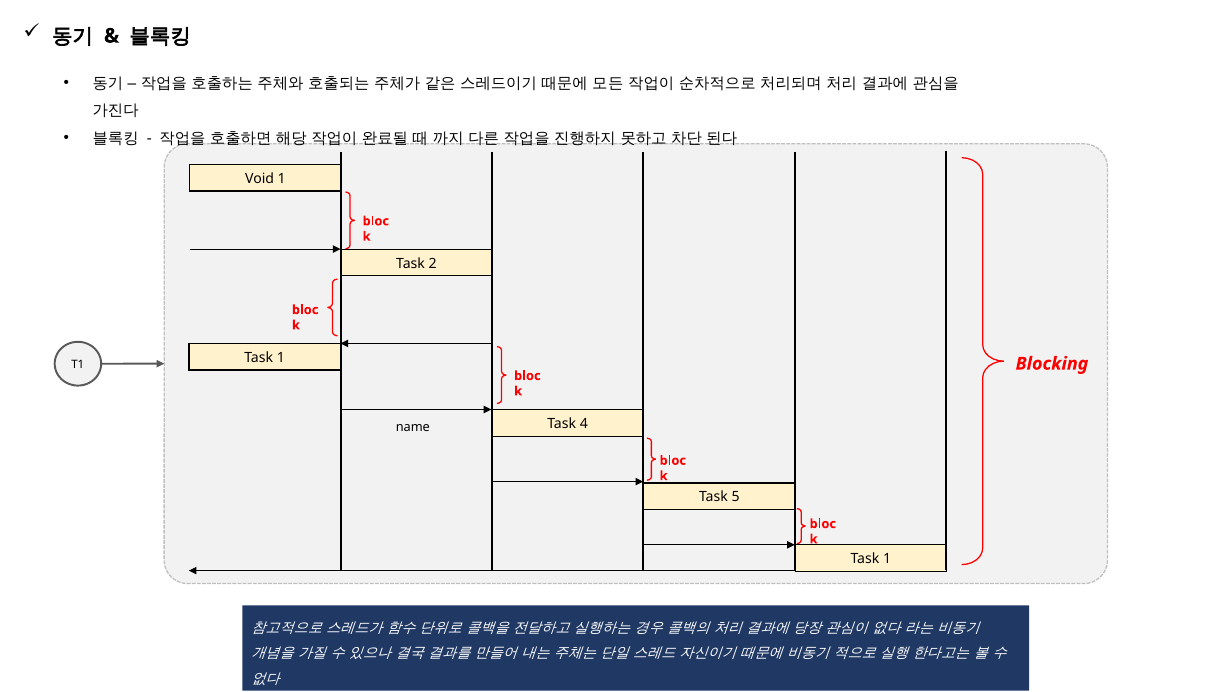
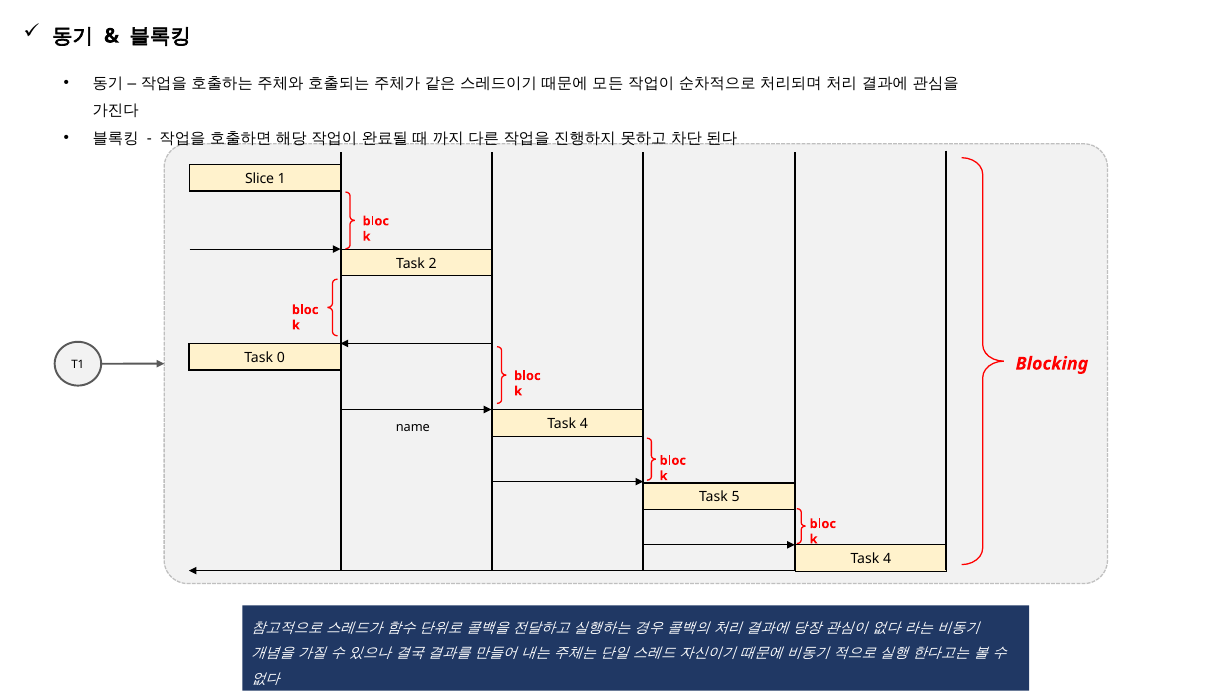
Void: Void -> Slice (260, 179)
1: 1 -> 0 (281, 358)
1: 1 -> 4 (887, 559)
